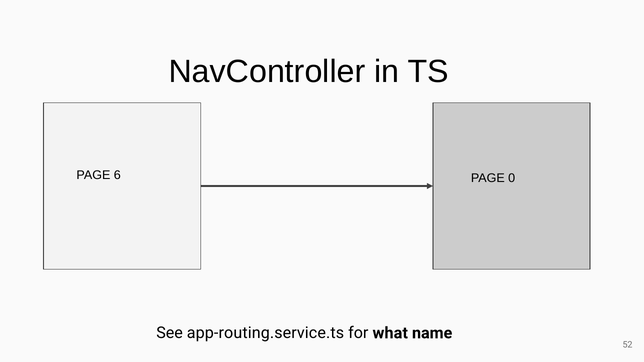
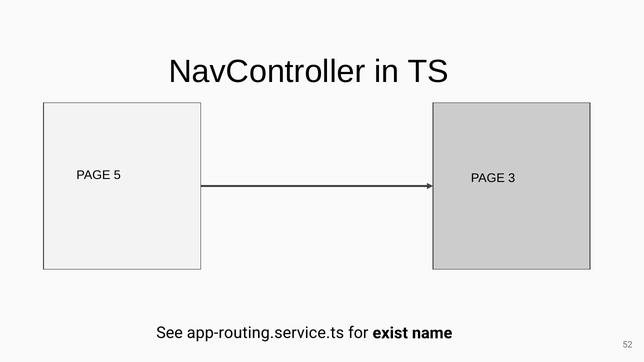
6: 6 -> 5 (117, 175)
0: 0 -> 3 (512, 178)
what: what -> exist (390, 333)
